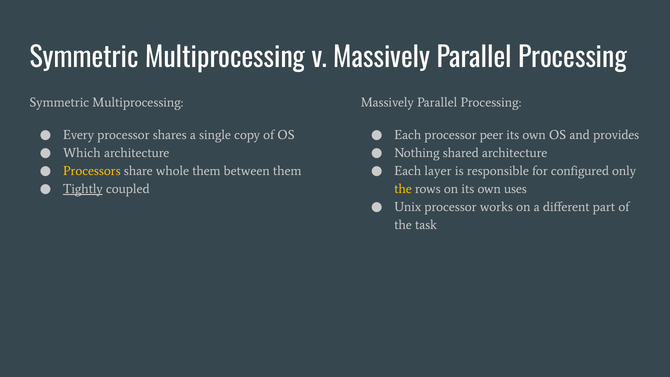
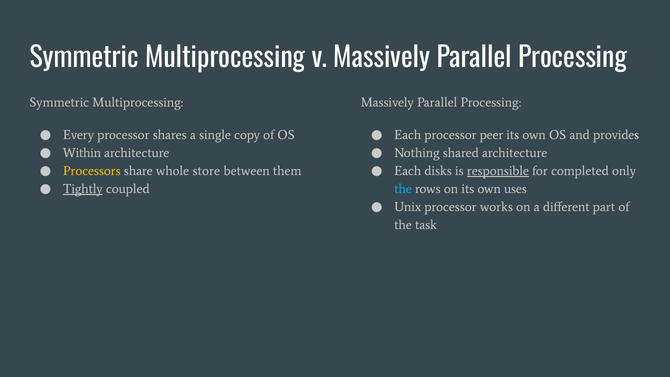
Which: Which -> Within (82, 153)
whole them: them -> store (206, 171)
layer: layer -> disks (438, 171)
responsible underline: none -> present (498, 171)
configured: configured -> completed (580, 171)
the colour: yellow -> light blue (403, 189)
